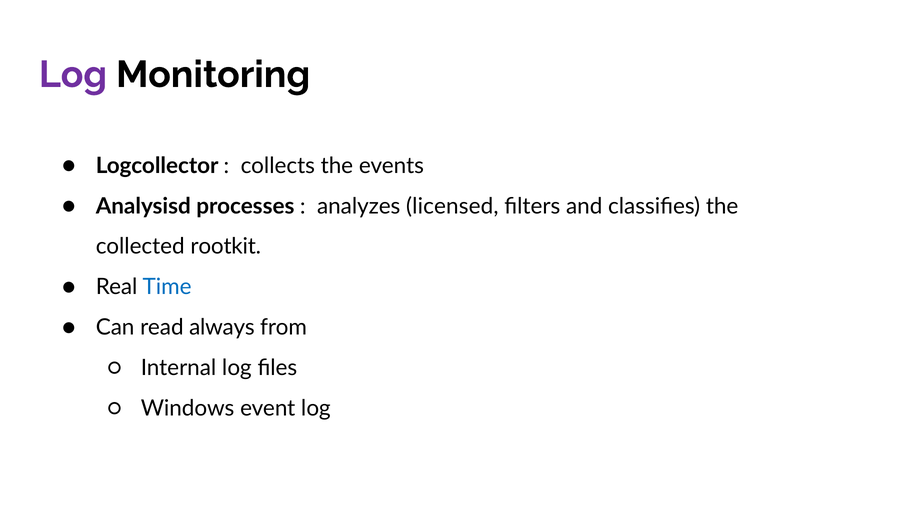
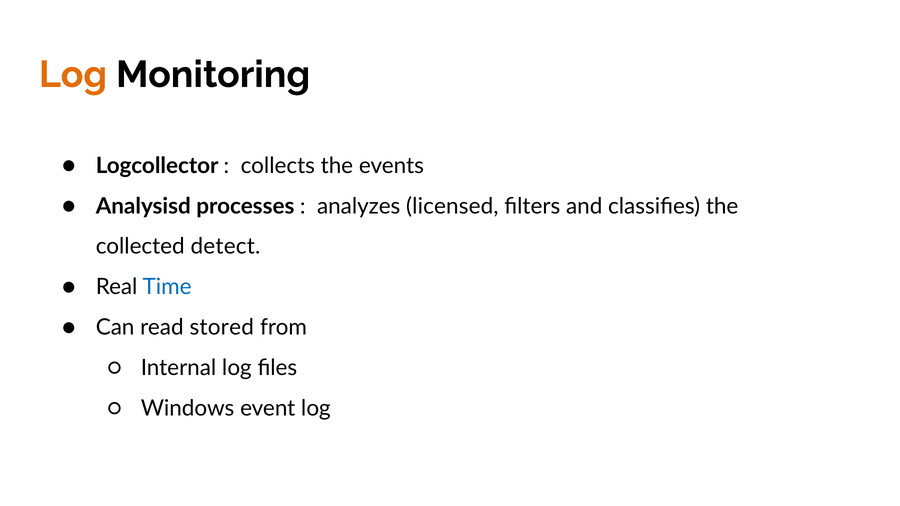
Log colour: purple -> orange (73, 75)
rootkit: rootkit -> detect (225, 247)
always: always -> stored (222, 328)
